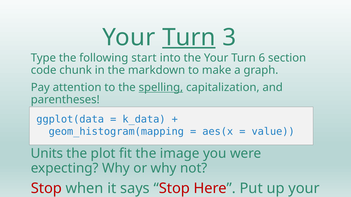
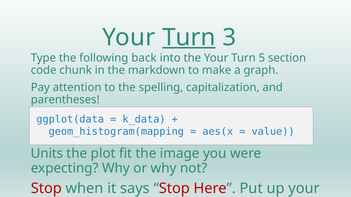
start: start -> back (144, 58)
6: 6 -> 5 (262, 58)
spelling underline: present -> none (161, 88)
